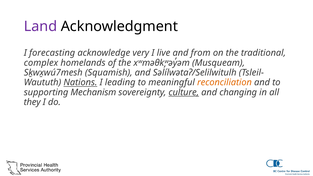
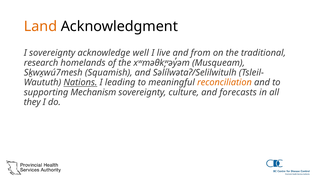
Land colour: purple -> orange (40, 26)
I forecasting: forecasting -> sovereignty (52, 53)
very: very -> well (141, 53)
complex: complex -> research (41, 63)
culture underline: present -> none (184, 92)
changing: changing -> forecasts (238, 92)
